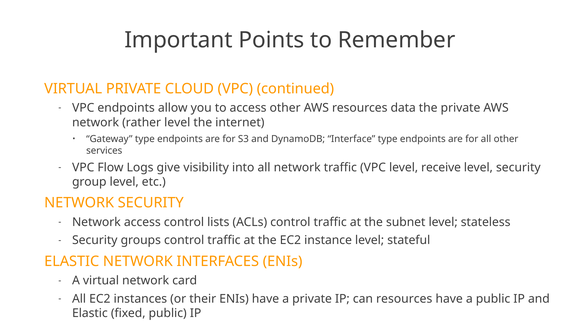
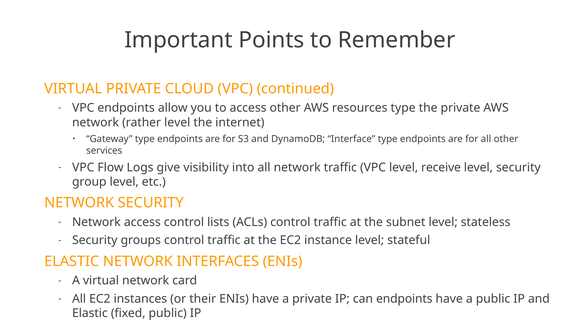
resources data: data -> type (403, 108)
can resources: resources -> endpoints (404, 299)
